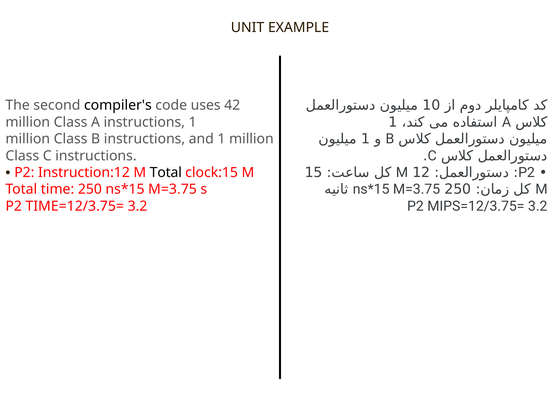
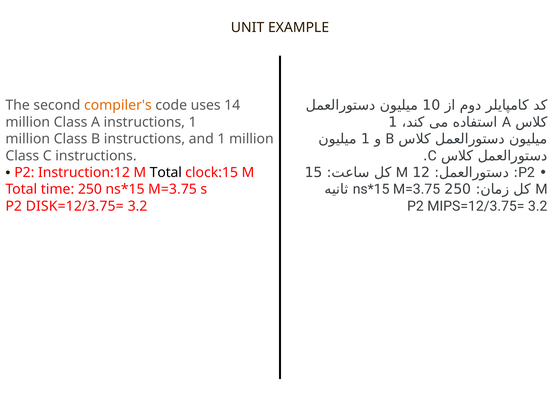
compiler's colour: black -> orange (118, 105)
42: 42 -> 14 (232, 105)
TIME=12/3.75=: TIME=12/3.75= -> DISK=12/3.75= (75, 206)
